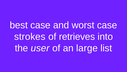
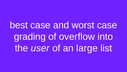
strokes: strokes -> grading (30, 36)
retrieves: retrieves -> overflow (77, 36)
